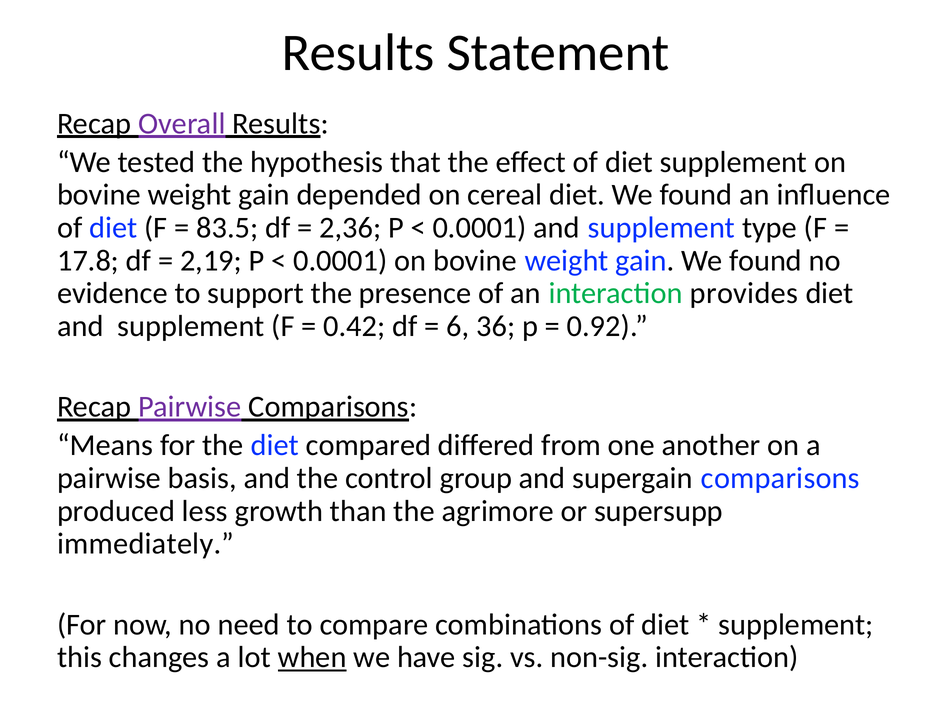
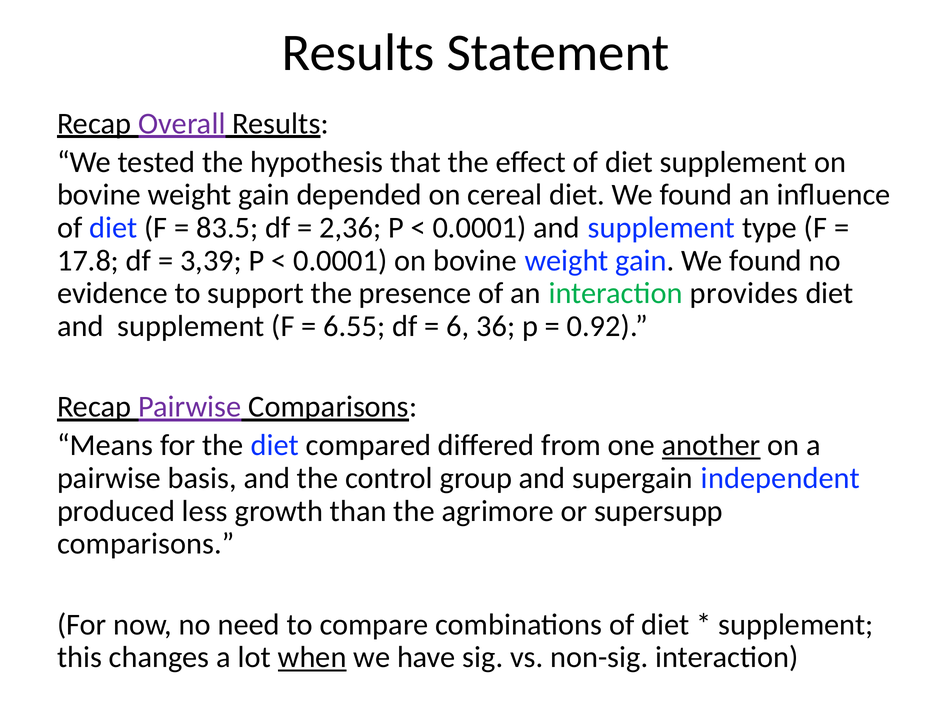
2,19: 2,19 -> 3,39 (211, 261)
0.42: 0.42 -> 6.55 (354, 326)
another underline: none -> present (711, 445)
supergain comparisons: comparisons -> independent (780, 478)
immediately: immediately -> comparisons (146, 544)
